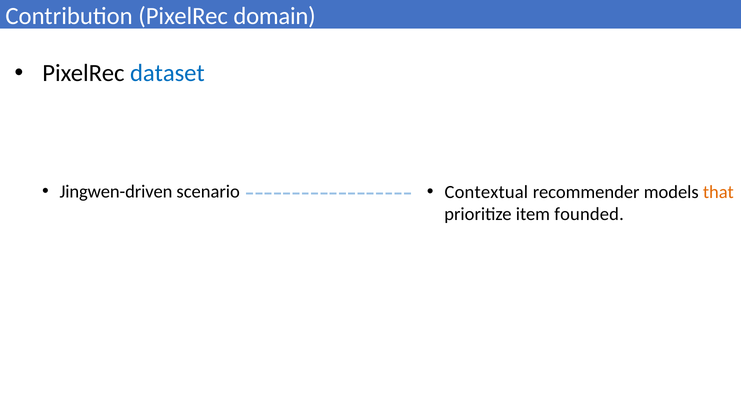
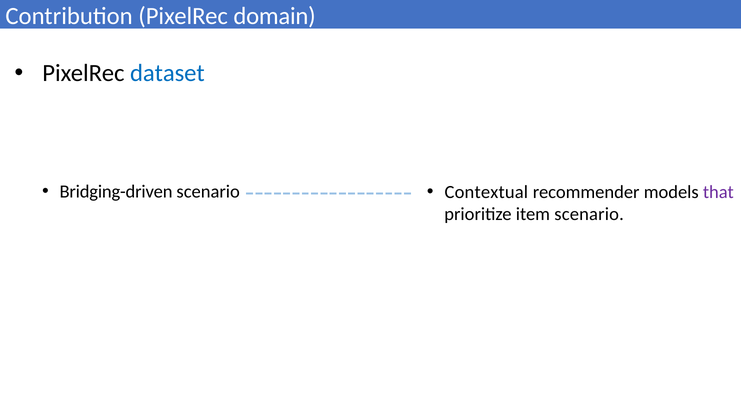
Jingwen-driven: Jingwen-driven -> Bridging-driven (116, 192)
that colour: orange -> purple (718, 192)
item founded: founded -> scenario (589, 214)
